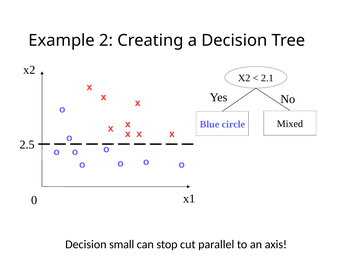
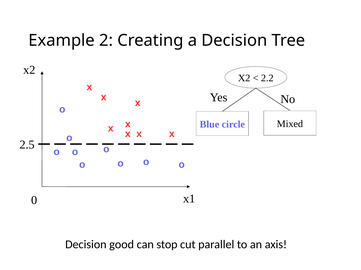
2.1: 2.1 -> 2.2 (267, 78)
small: small -> good (122, 245)
